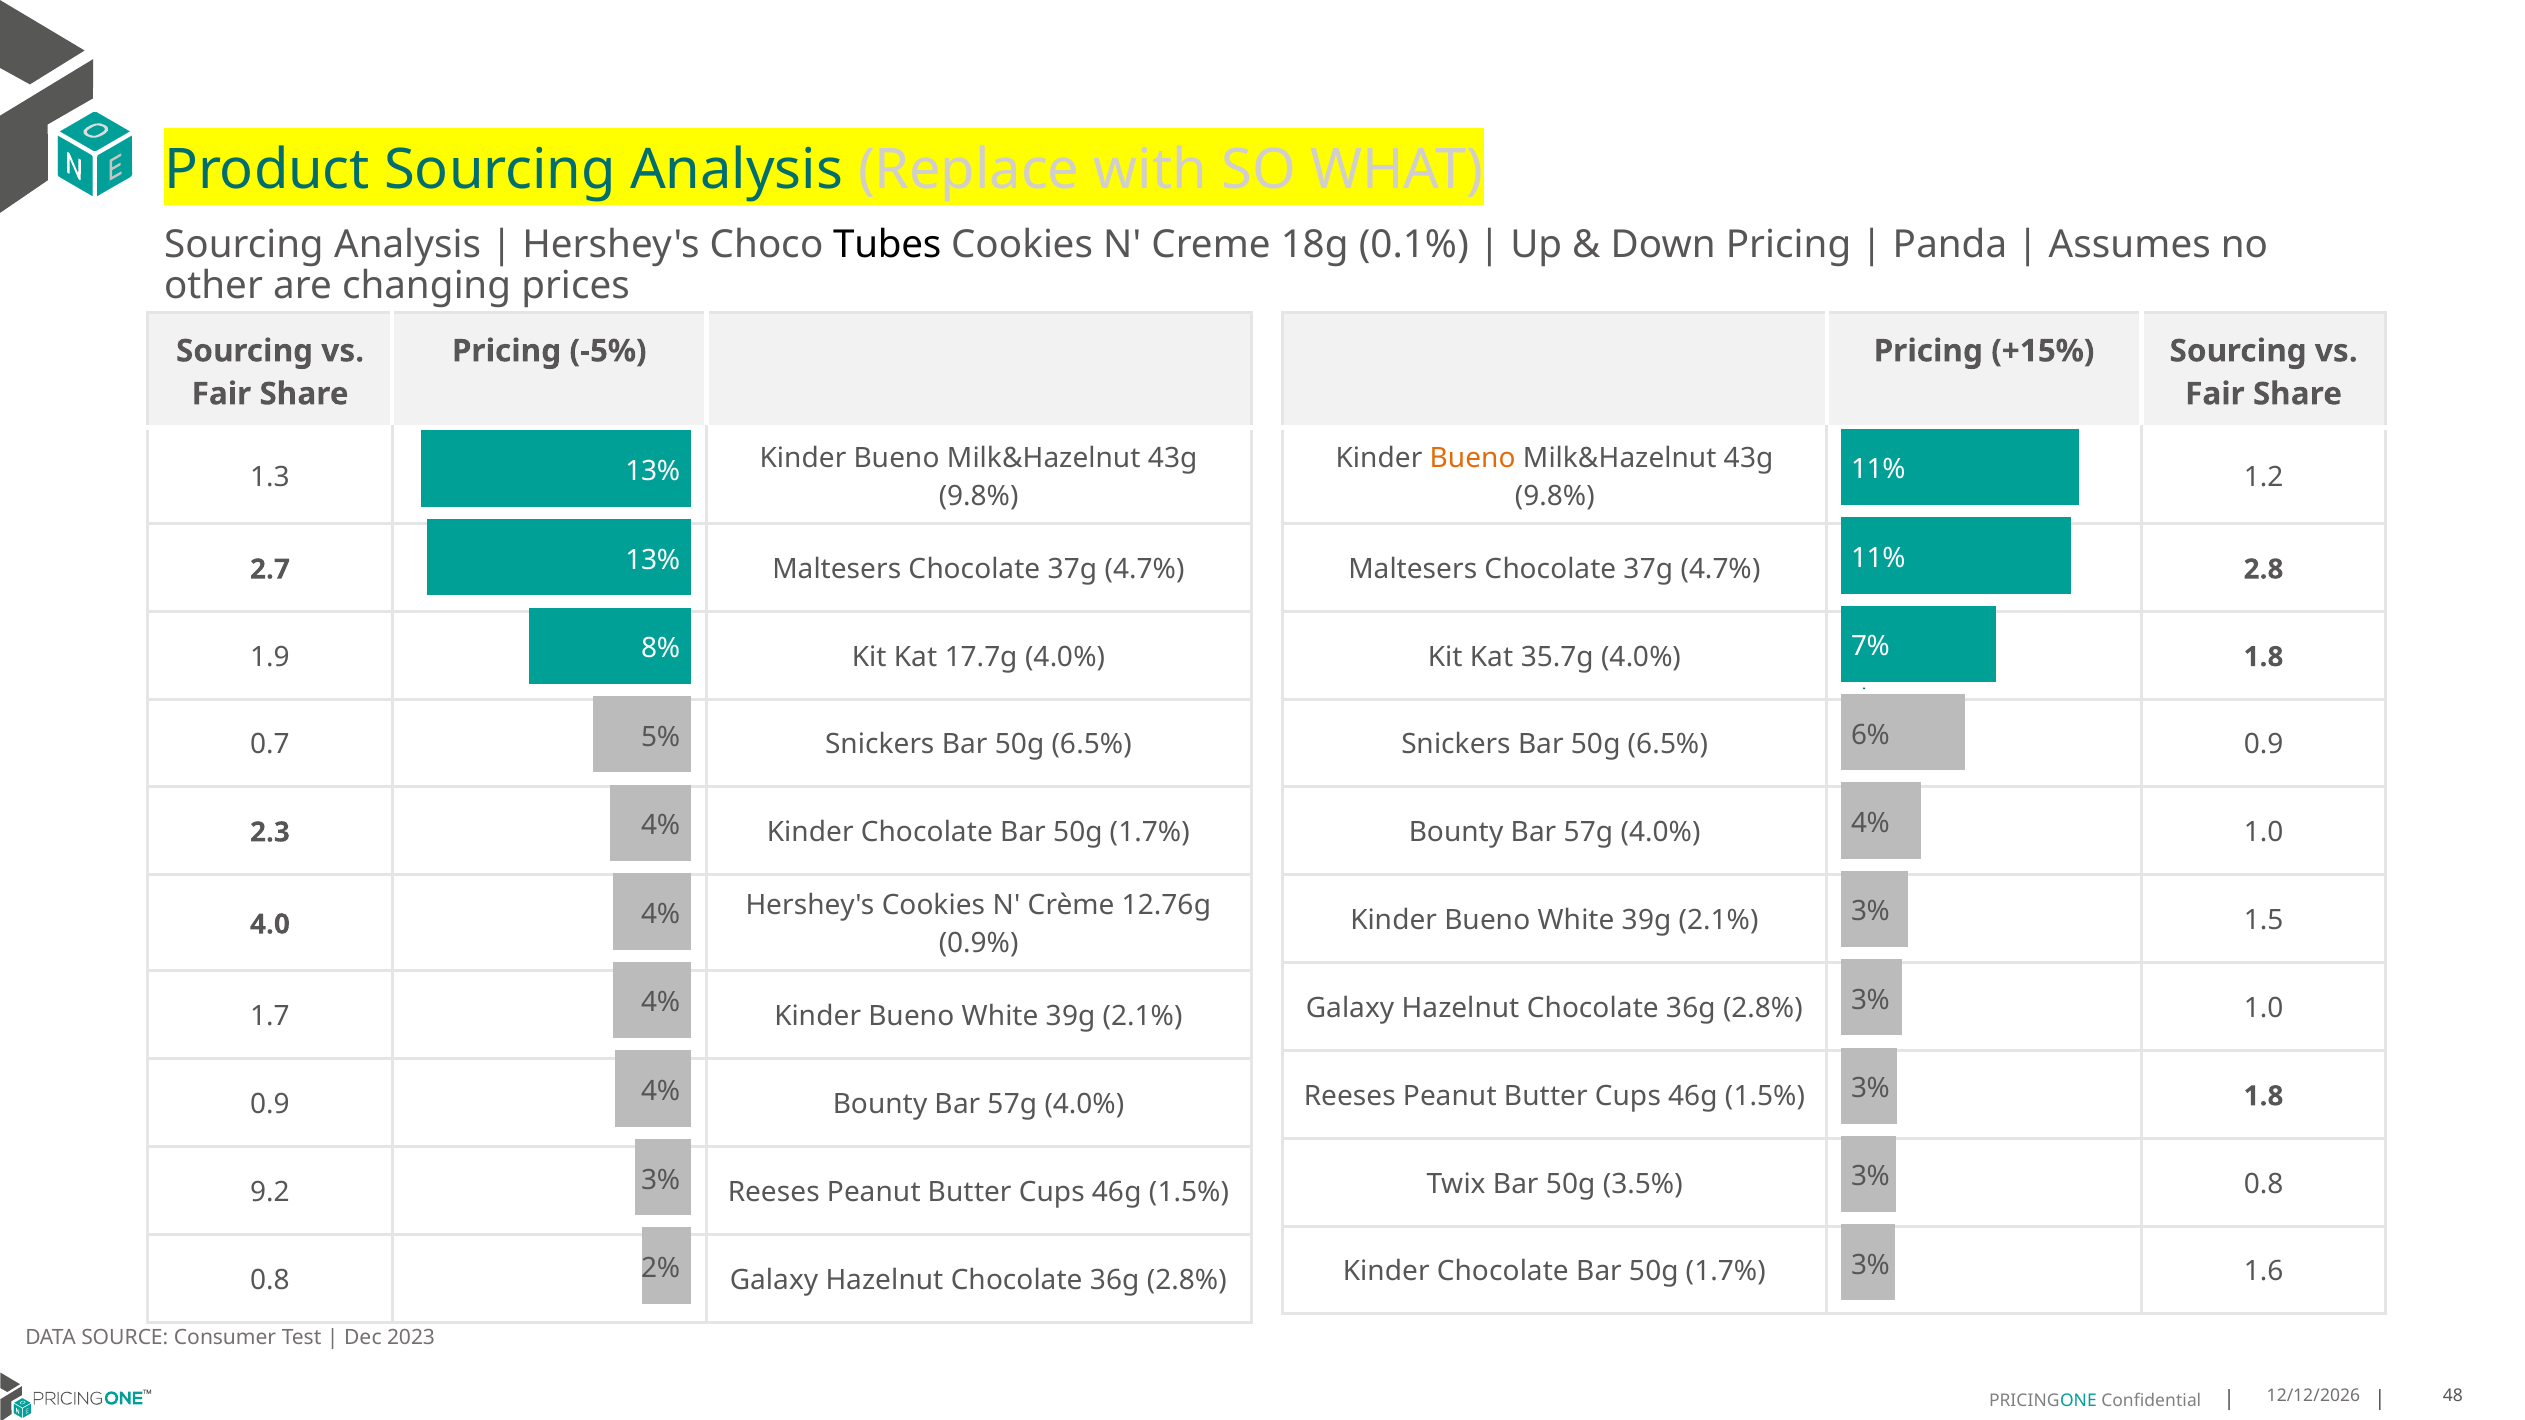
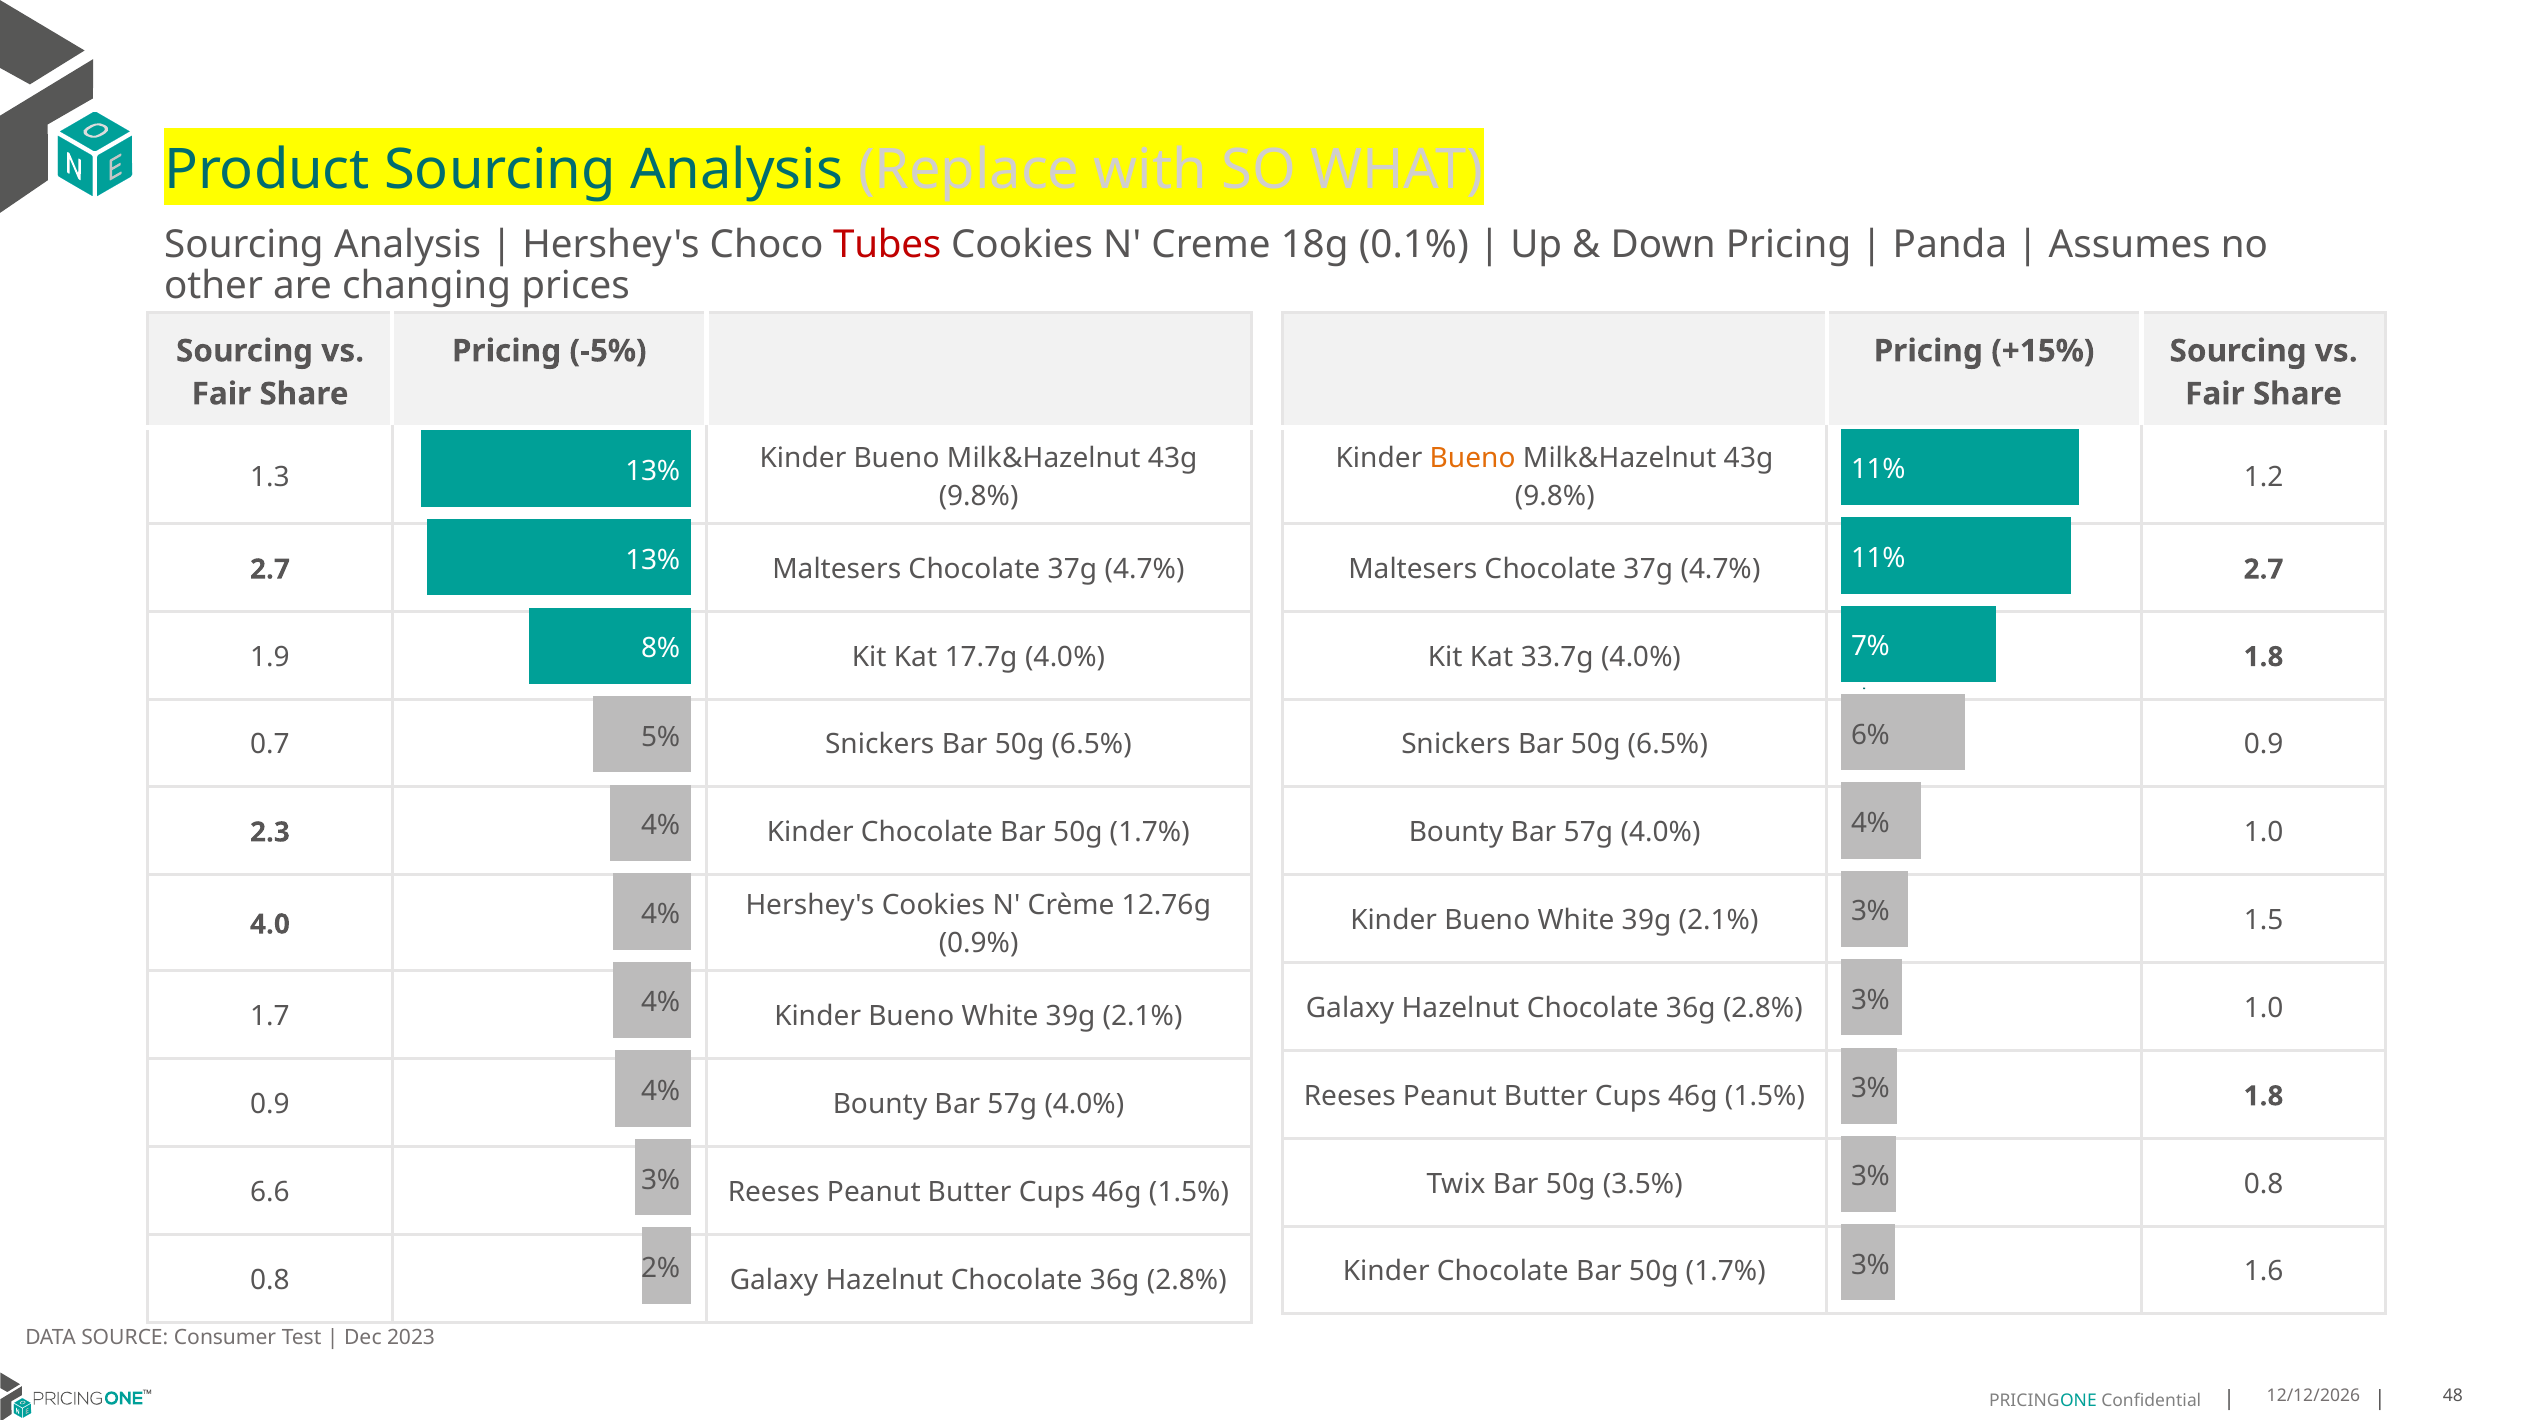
Tubes colour: black -> red (887, 244)
4.7% 2.8: 2.8 -> 2.7 (2264, 569)
35.7g: 35.7g -> 33.7g (1557, 657)
9.2: 9.2 -> 6.6 (270, 1192)
